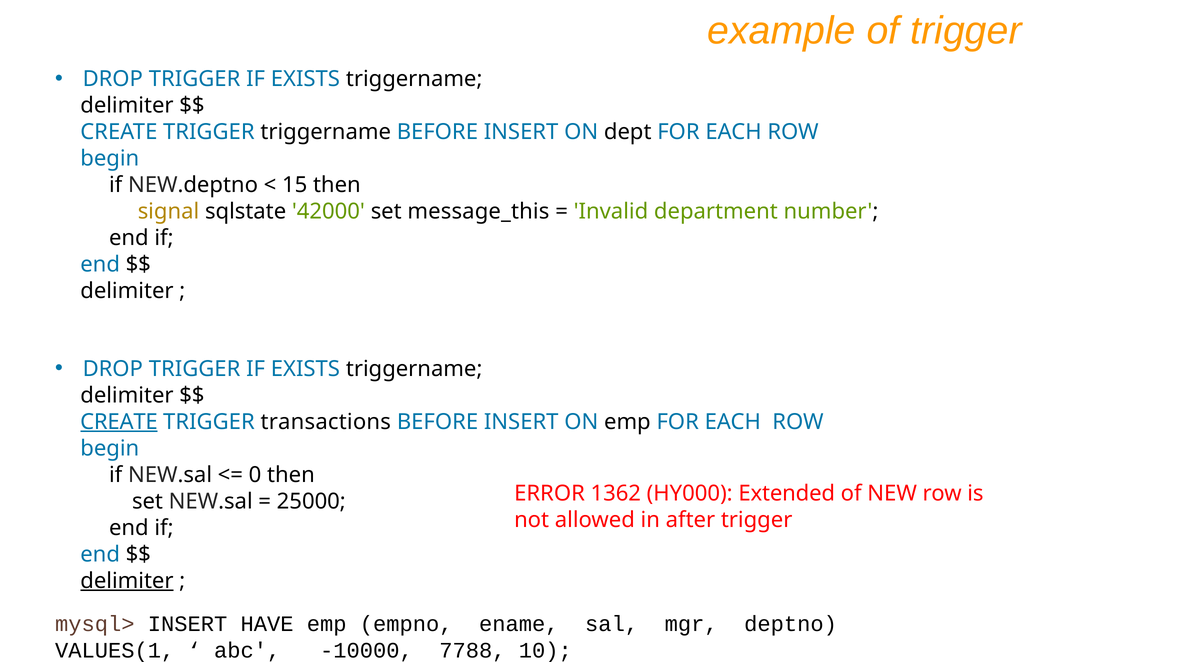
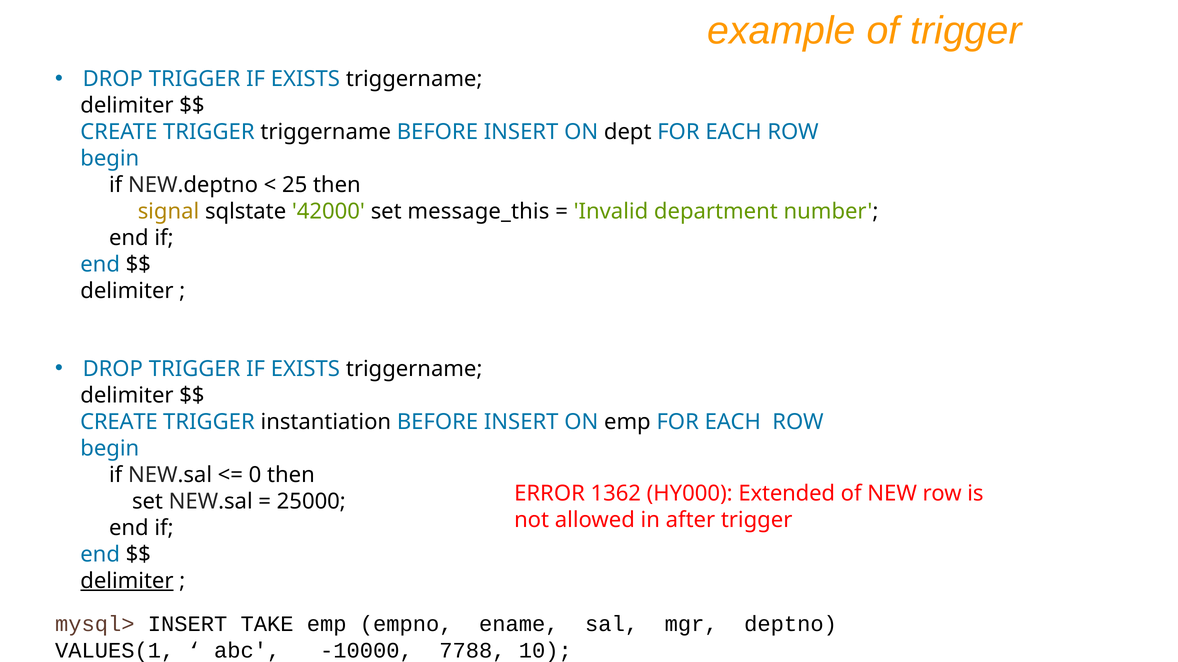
15: 15 -> 25 (295, 185)
CREATE underline: present -> none (119, 422)
transactions: transactions -> instantiation (326, 422)
HAVE: HAVE -> TAKE (267, 624)
